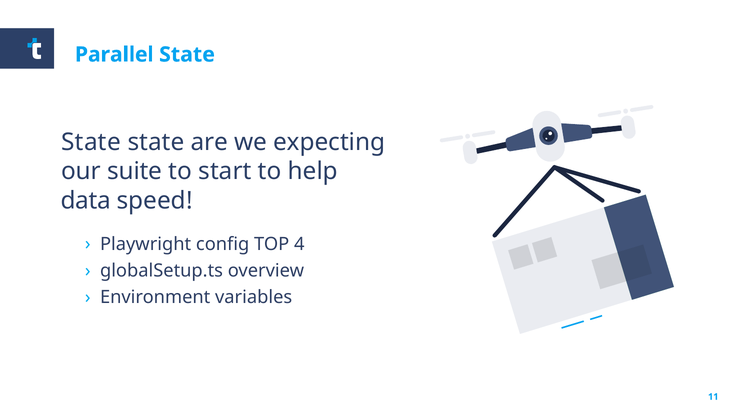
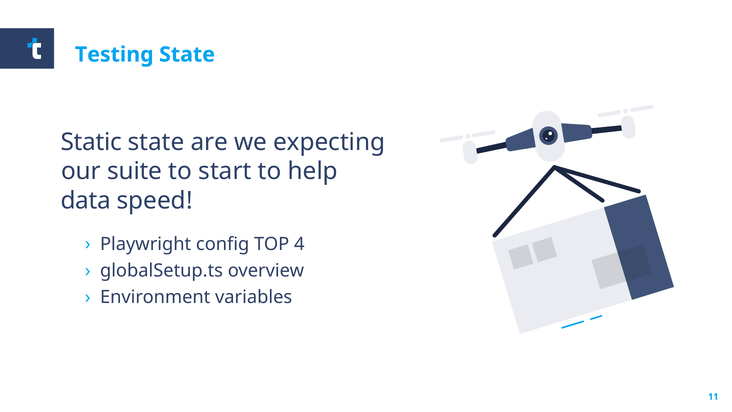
Parallel: Parallel -> Testing (114, 55)
State: State -> Static (91, 142)
